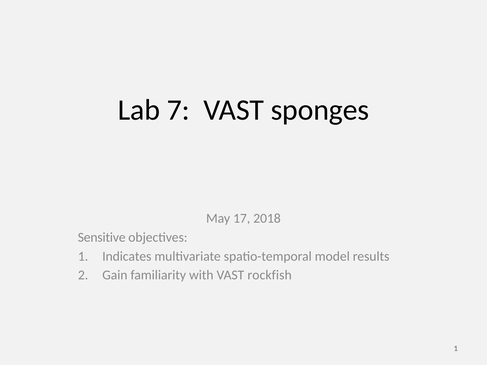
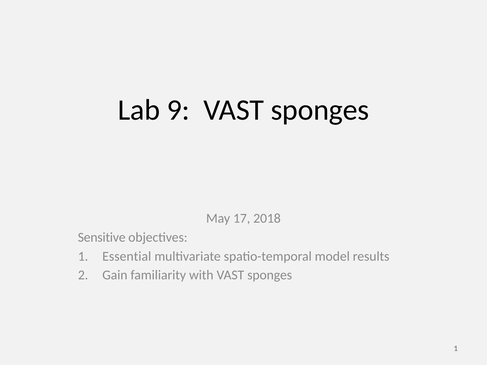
7: 7 -> 9 (178, 110)
Indicates: Indicates -> Essential (127, 256)
with VAST rockfish: rockfish -> sponges (270, 275)
